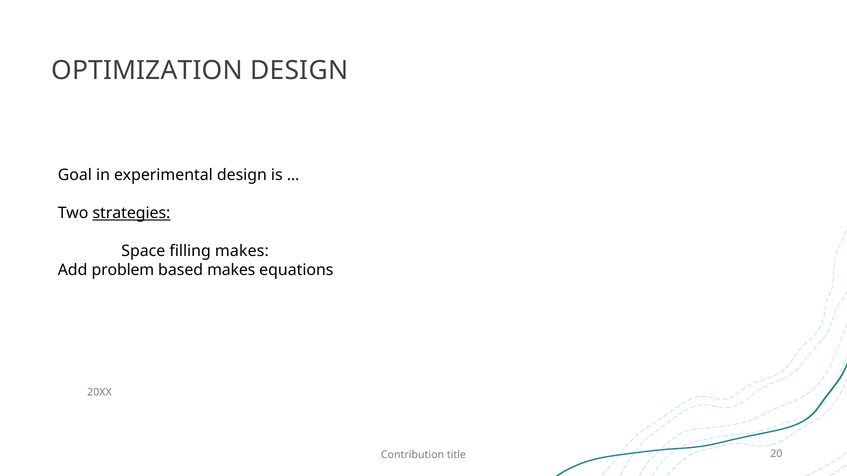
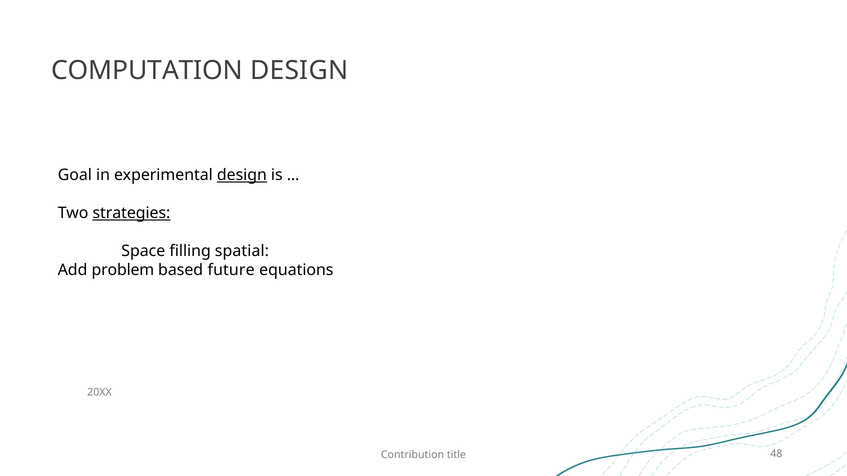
OPTIMIZATION: OPTIMIZATION -> COMPUTATION (147, 71)
design underline: none -> present (242, 175)
filling makes: makes -> spatial (242, 251)
based makes: makes -> future (231, 270)
20: 20 -> 48 (776, 454)
